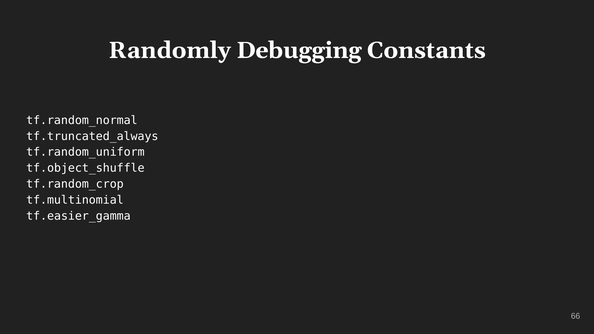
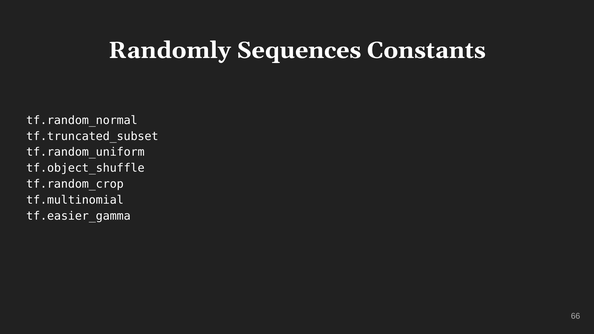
Debugging: Debugging -> Sequences (299, 50)
tf.truncated_always: tf.truncated_always -> tf.truncated_subset (92, 136)
